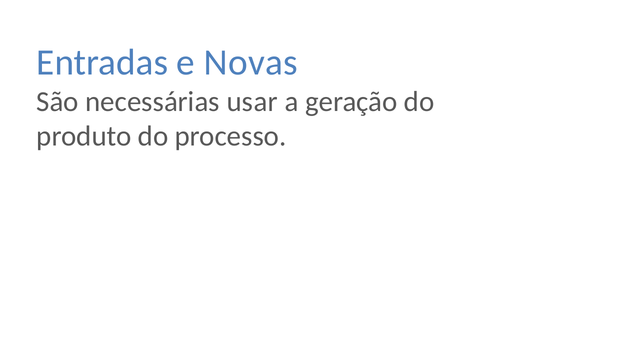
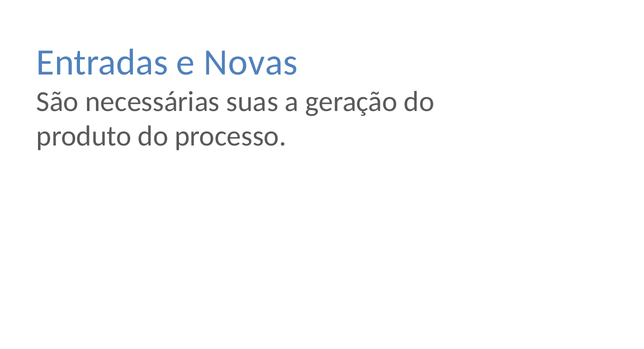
usar: usar -> suas (252, 102)
